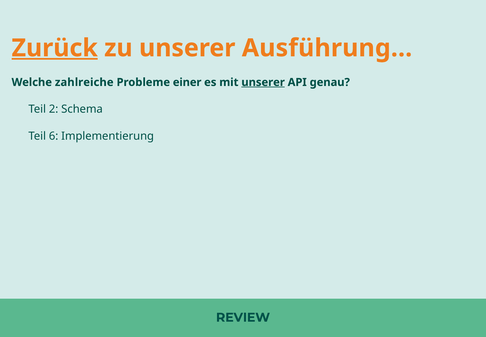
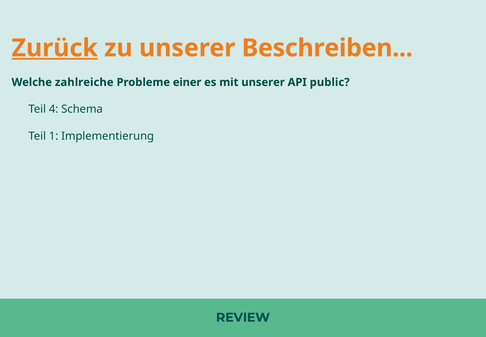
Ausführung: Ausführung -> Beschreiben (327, 48)
unserer underline: present -> none (263, 82)
genau: genau -> public (330, 82)
2: 2 -> 4 (54, 109)
6: 6 -> 1 (54, 136)
